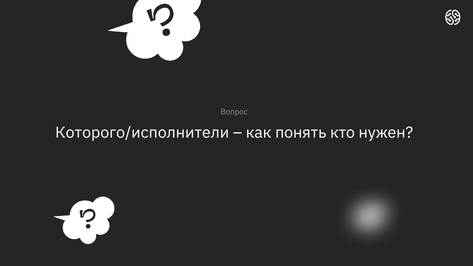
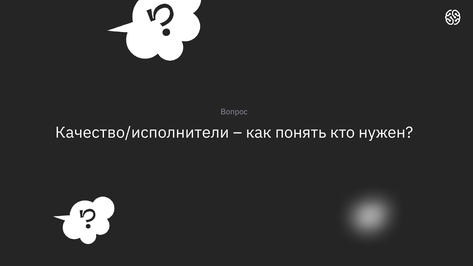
Которого/исполнители: Которого/исполнители -> Качество/исполнители (142, 133)
